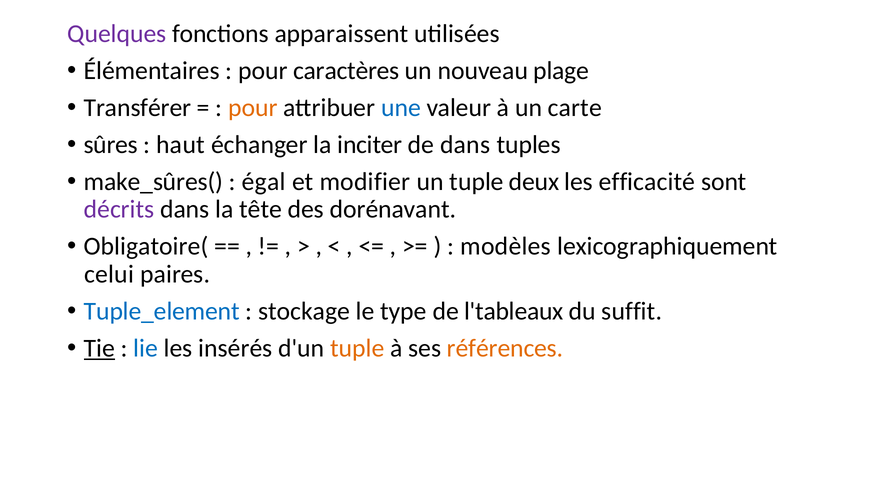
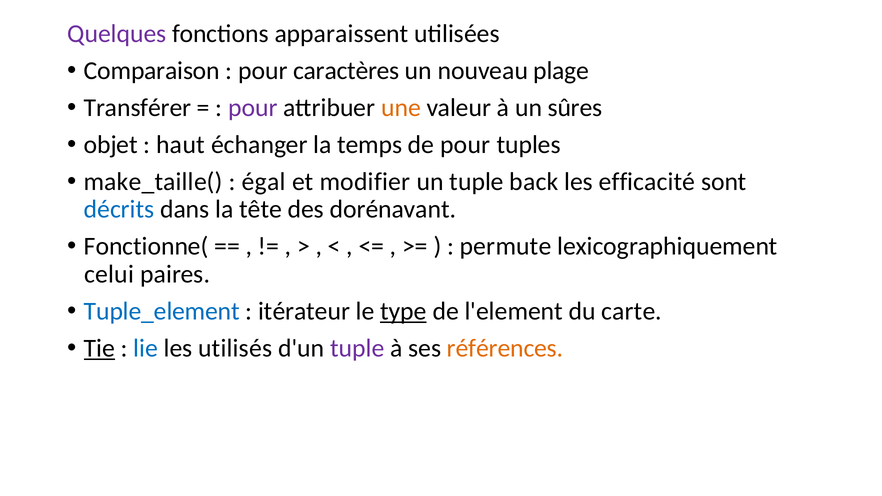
Élémentaires: Élémentaires -> Comparaison (152, 71)
pour colour: orange -> purple (253, 108)
une colour: blue -> orange (401, 108)
carte: carte -> sûres (575, 108)
sûres: sûres -> objet (111, 145)
inciter: inciter -> temps (370, 145)
de dans: dans -> pour (465, 145)
make_sûres(: make_sûres( -> make_taille( (153, 182)
deux: deux -> back (534, 182)
décrits colour: purple -> blue (119, 210)
Obligatoire(: Obligatoire( -> Fonctionne( (146, 247)
modèles: modèles -> permute (506, 247)
stockage: stockage -> itérateur (304, 311)
type underline: none -> present (403, 311)
l'tableaux: l'tableaux -> l'element (514, 311)
suffit: suffit -> carte (632, 311)
insérés: insérés -> utilisés (235, 348)
tuple colour: orange -> purple (357, 348)
